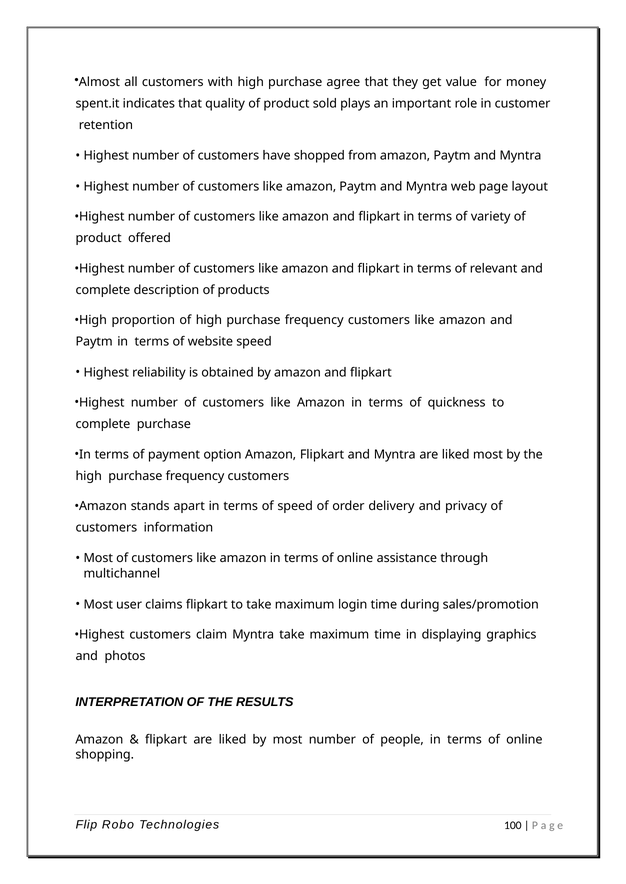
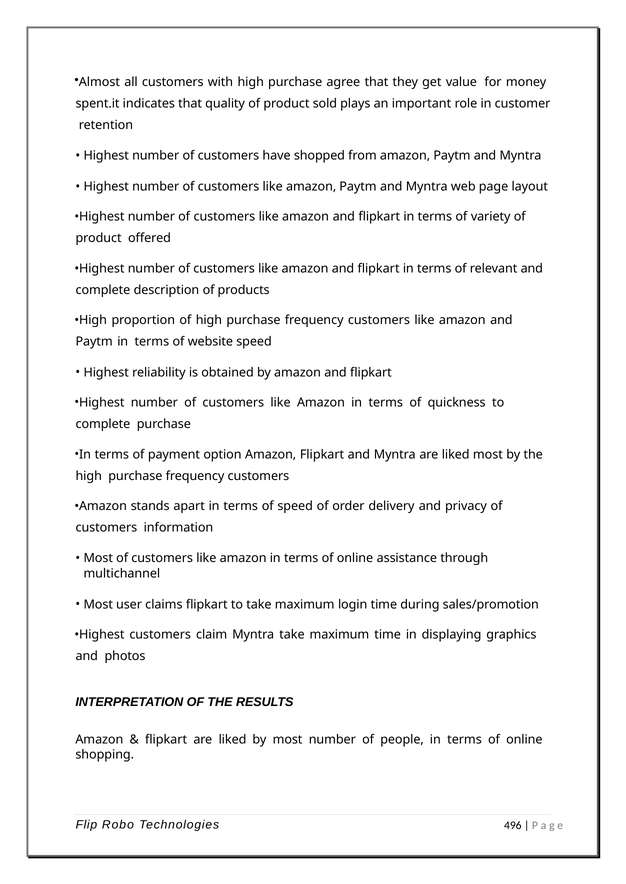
100: 100 -> 496 (513, 826)
